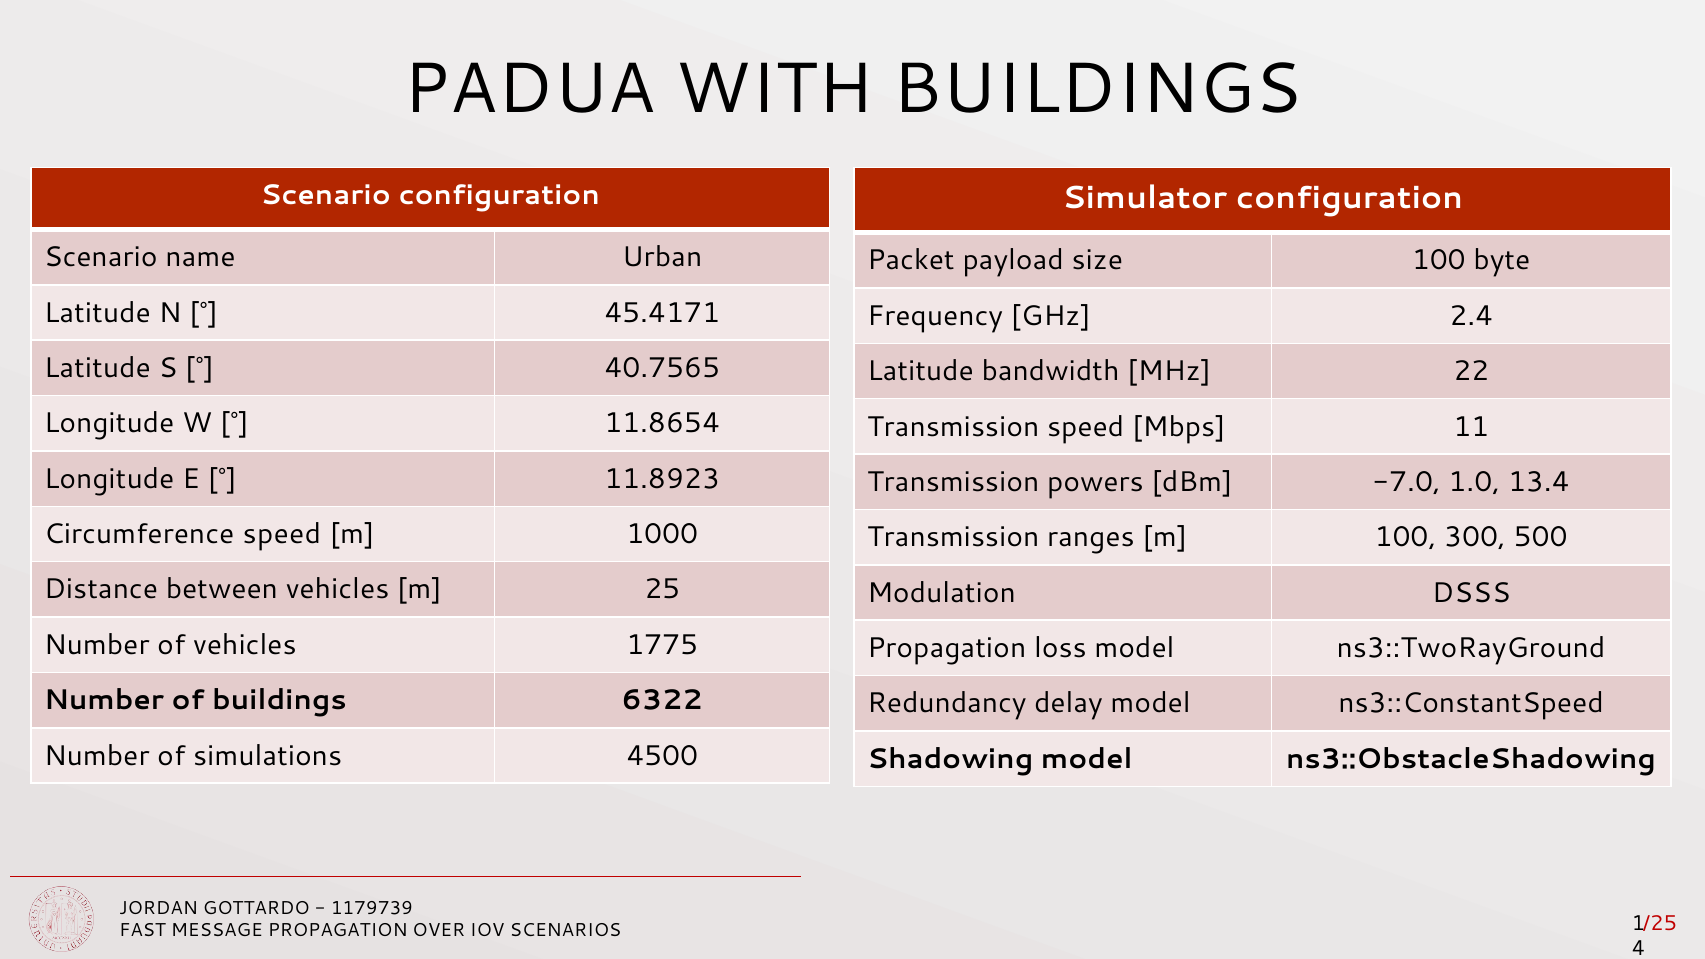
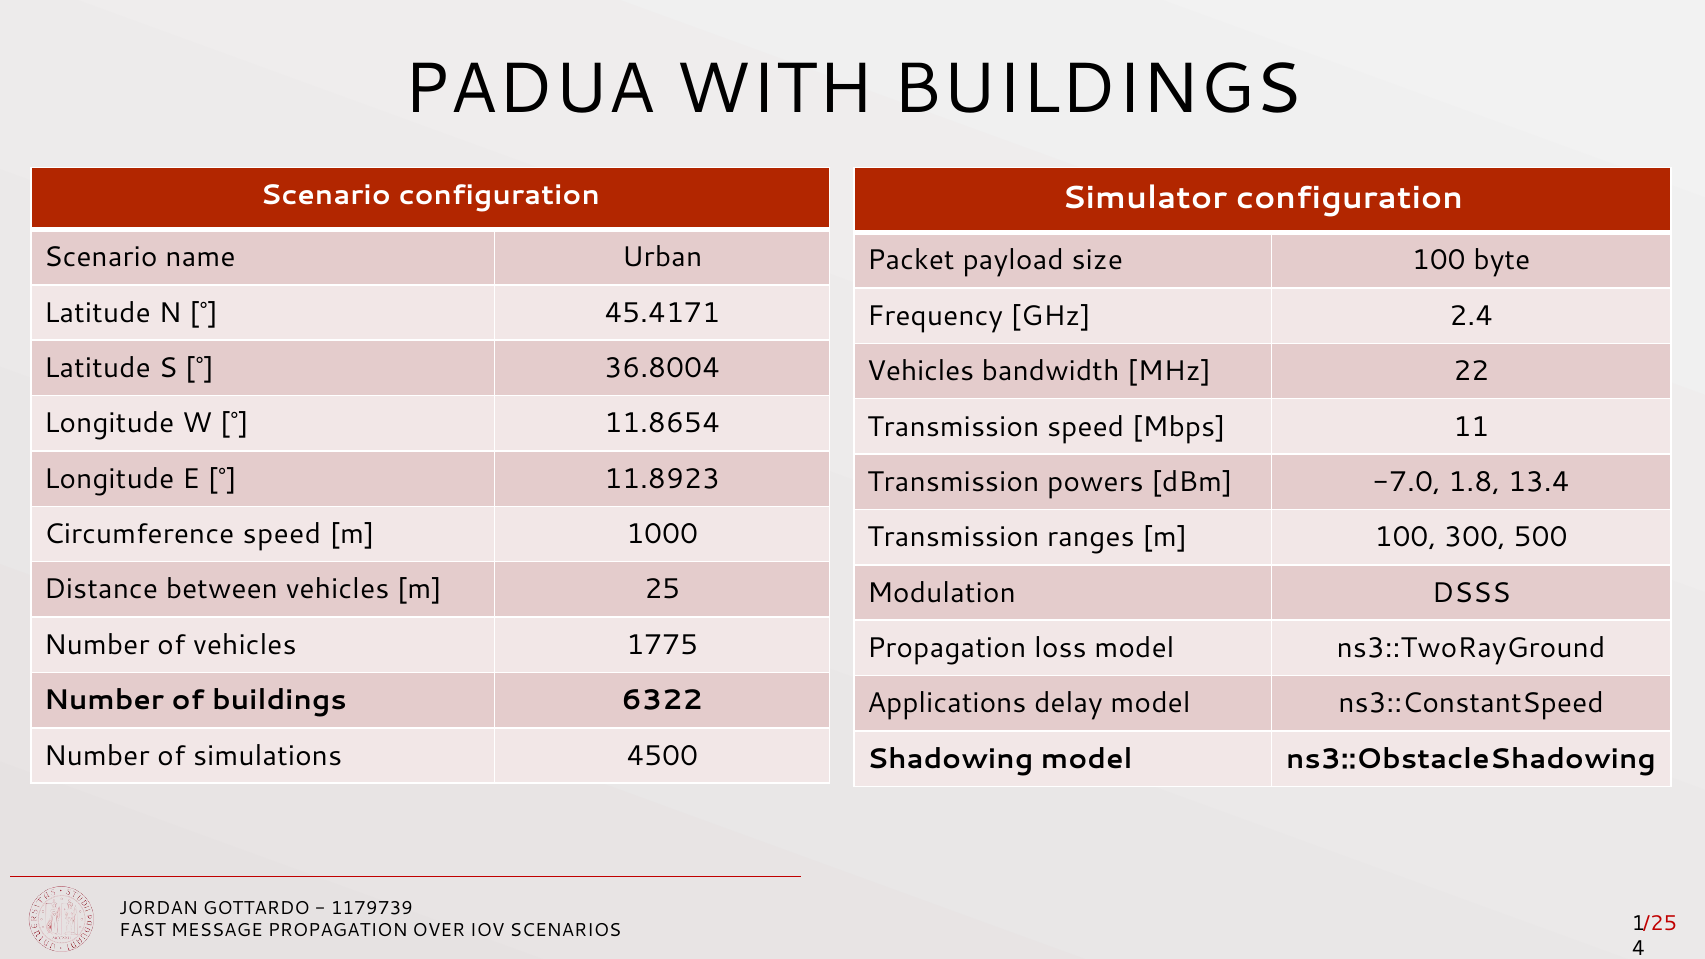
40.7565: 40.7565 -> 36.8004 (662, 368)
Latitude: Latitude -> Vehicles (921, 371)
1.0: 1.0 -> 1.8 (1474, 482)
Redundancy: Redundancy -> Applications (947, 704)
